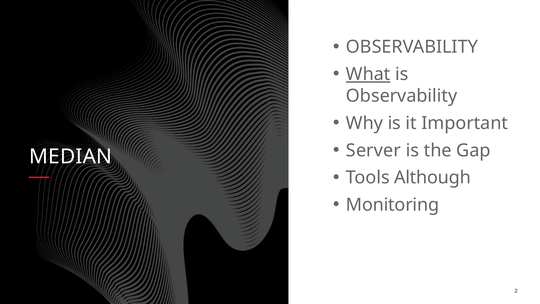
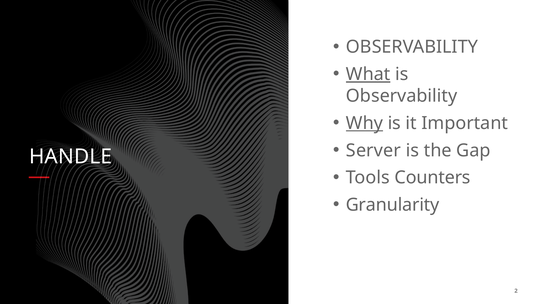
Why underline: none -> present (364, 123)
MEDIAN: MEDIAN -> HANDLE (71, 157)
Although: Although -> Counters (433, 178)
Monitoring: Monitoring -> Granularity (393, 205)
